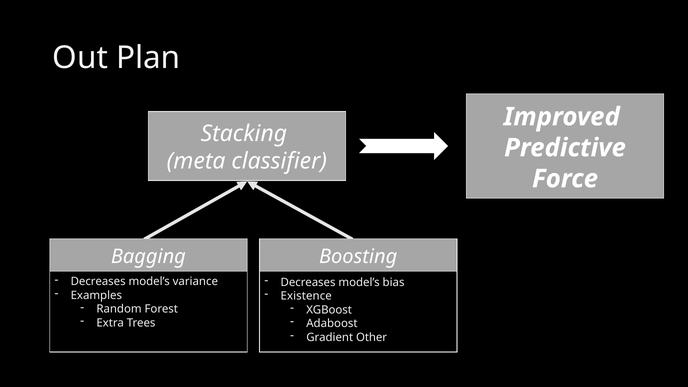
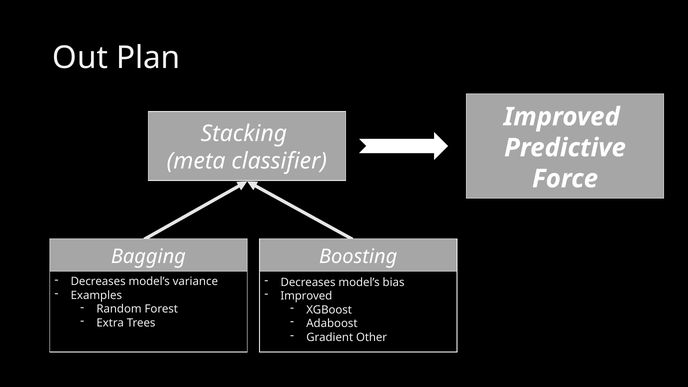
Existence: Existence -> Improved (306, 296)
